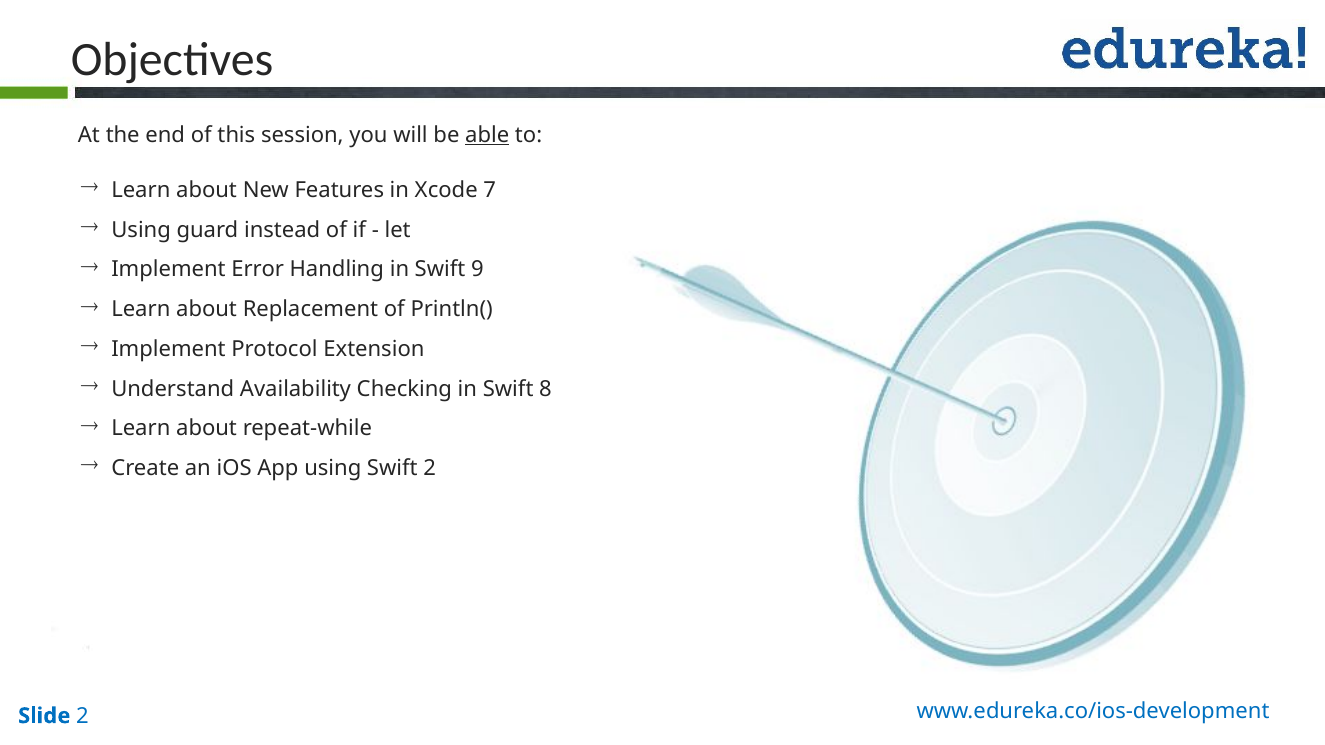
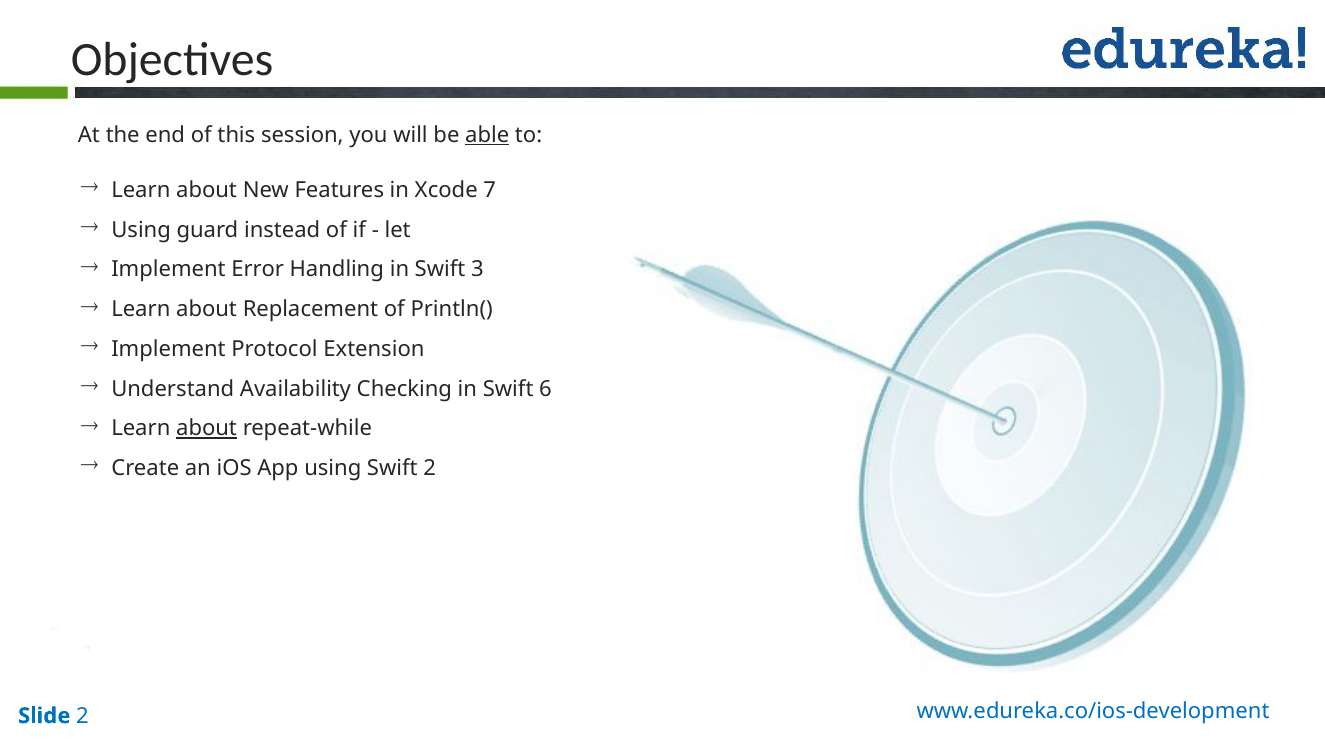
9: 9 -> 3 (477, 270)
8: 8 -> 6 (546, 389)
about underline: none -> present (207, 429)
